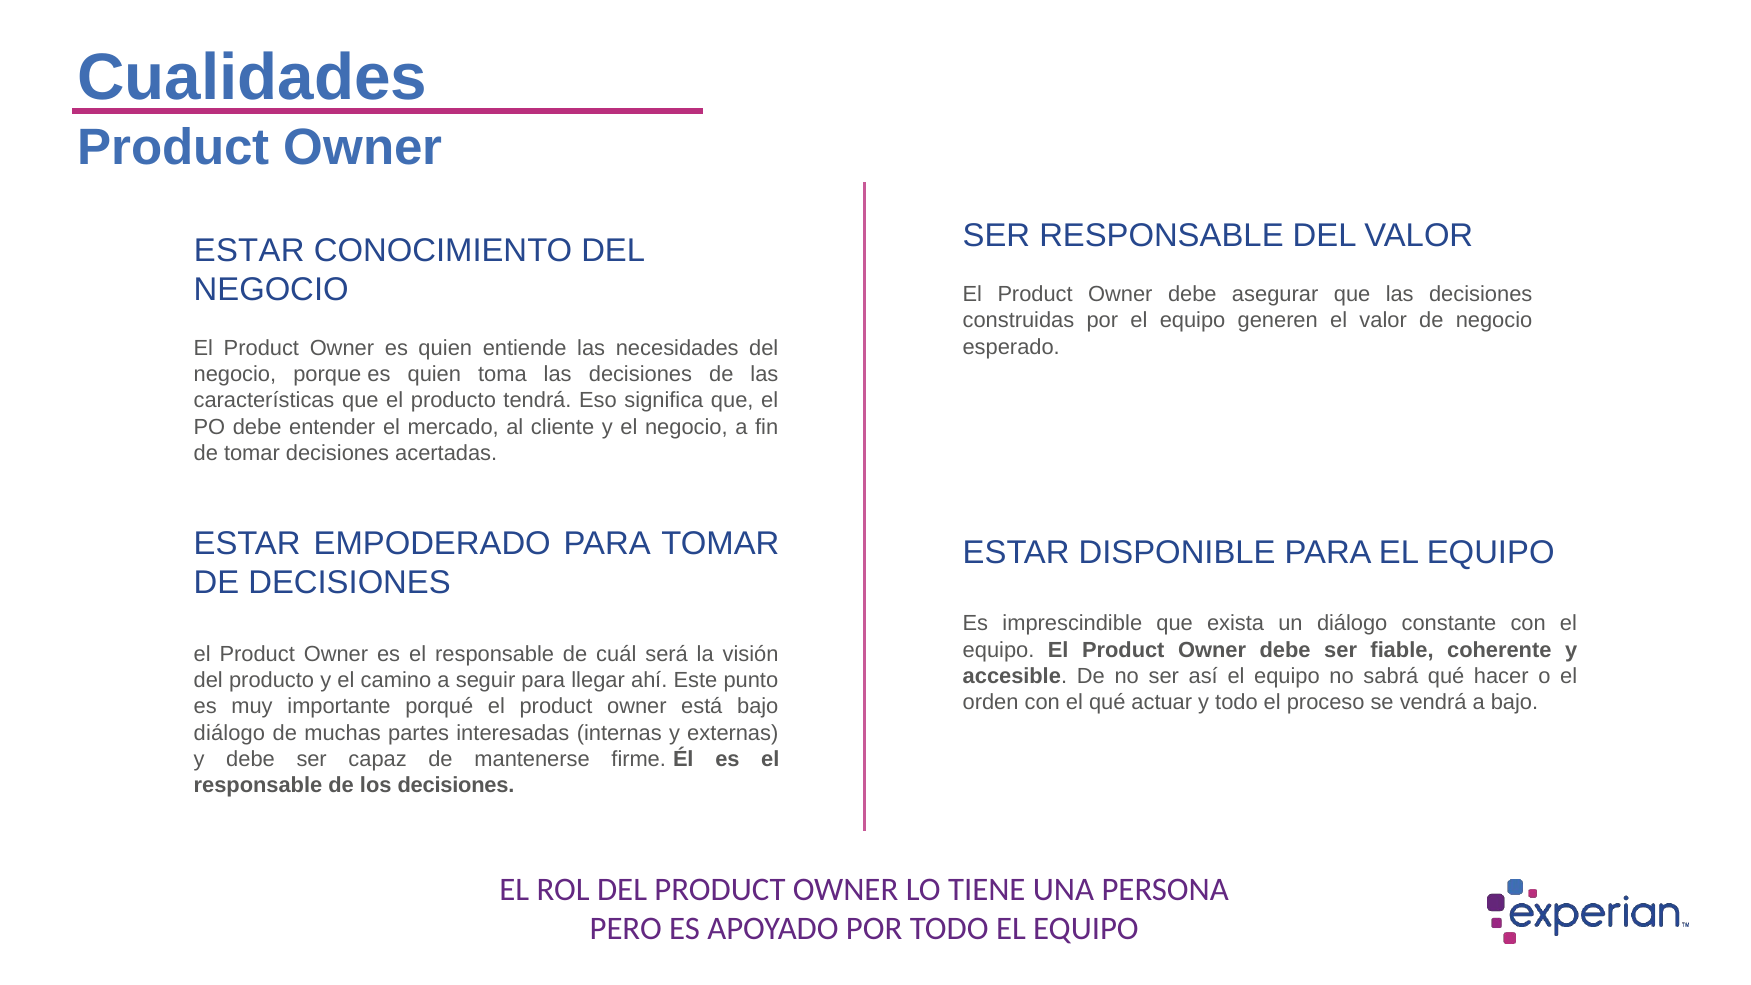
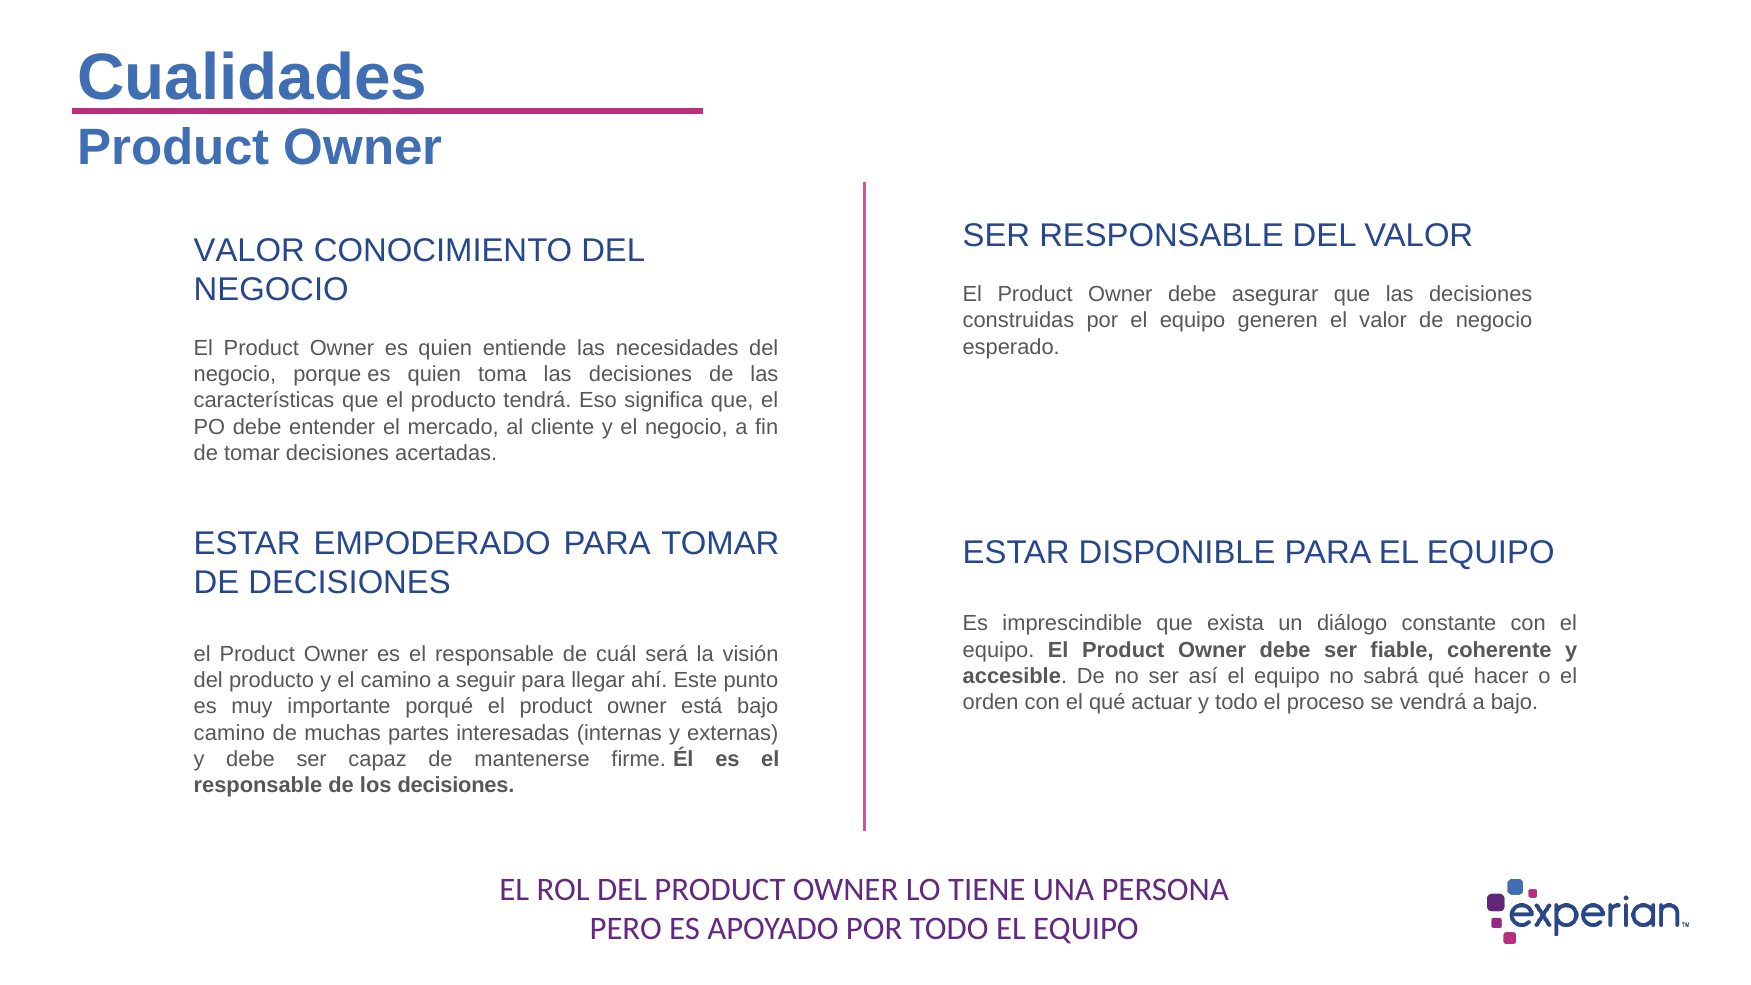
ESTAR: ESTAR -> VALOR (249, 250)
diálogo: diálogo -> camino (229, 733)
